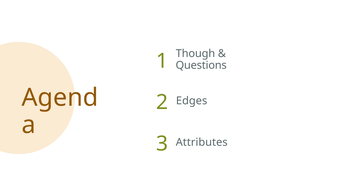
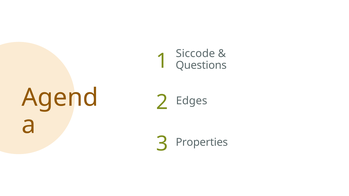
Though: Though -> Siccode (195, 54)
Attributes: Attributes -> Properties (202, 142)
